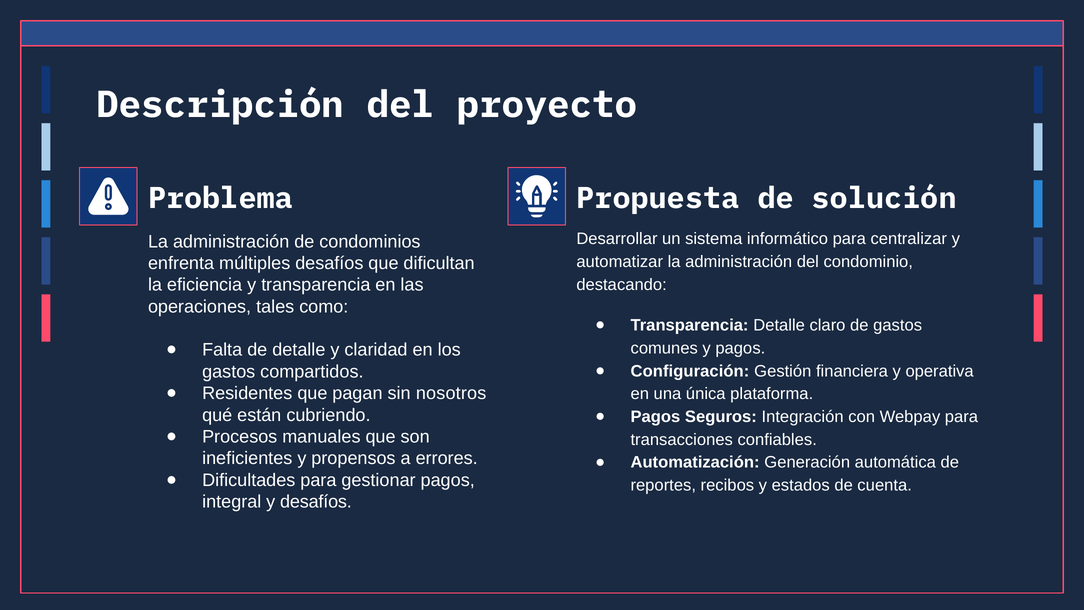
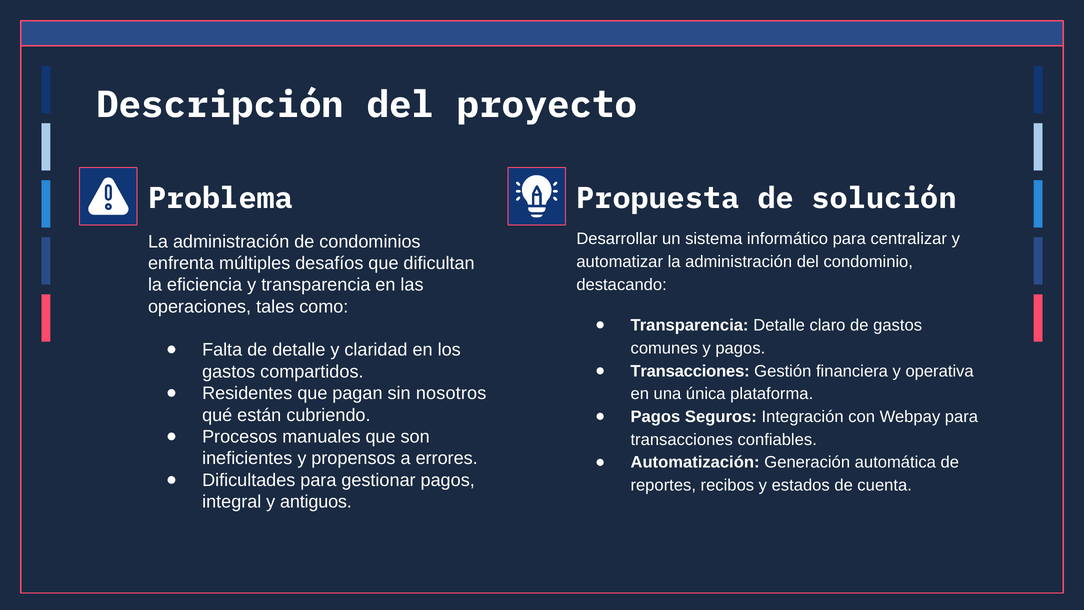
Configuración: Configuración -> Transacciones (690, 371)
y desafíos: desafíos -> antiguos (316, 502)
